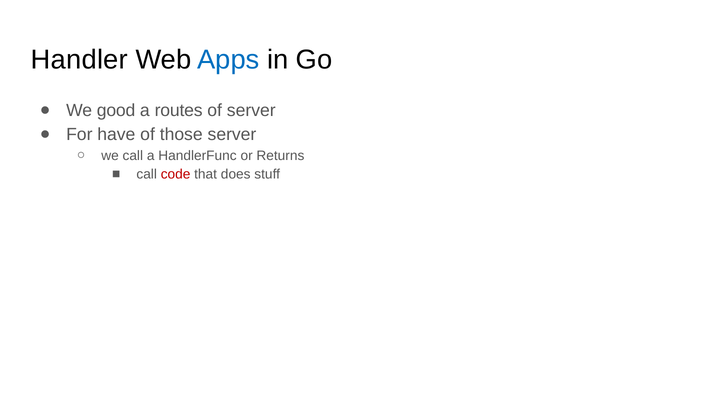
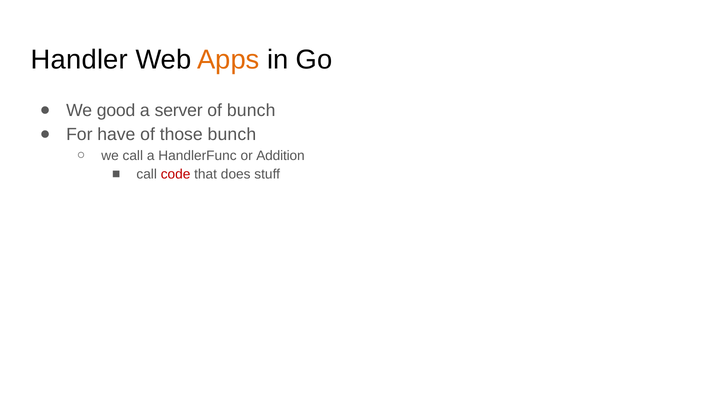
Apps colour: blue -> orange (228, 60)
routes: routes -> server (179, 111)
of server: server -> bunch (251, 111)
those server: server -> bunch (232, 135)
Returns: Returns -> Addition (280, 156)
